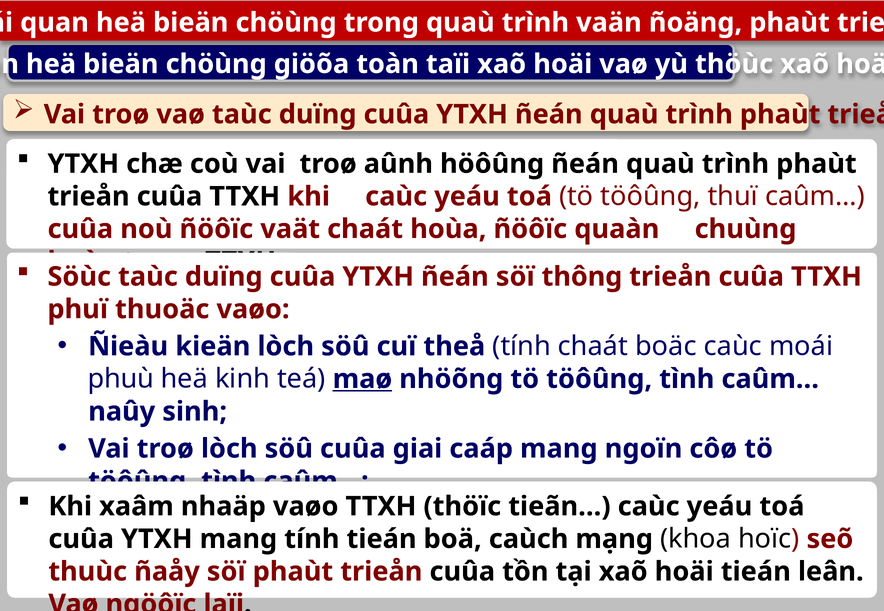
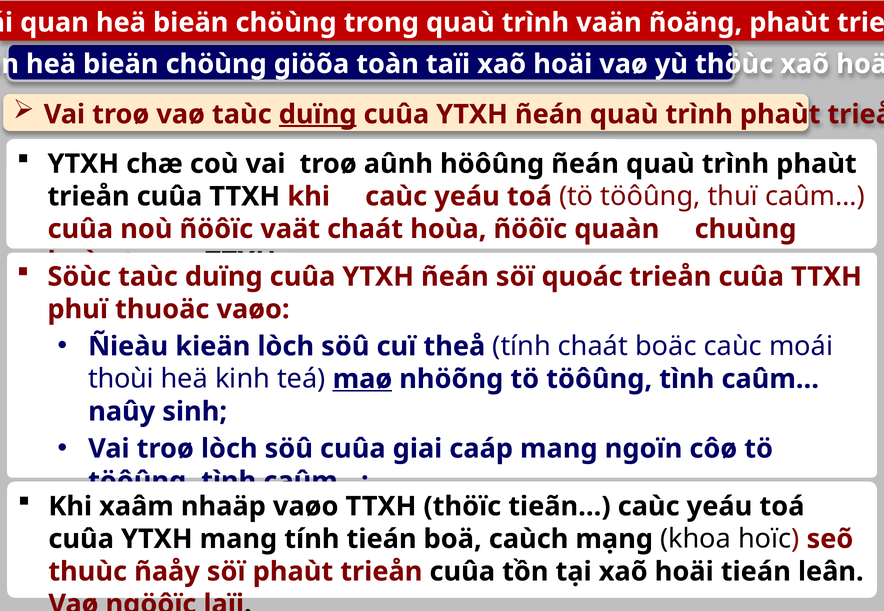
duïng underline: none -> present (318, 114)
thông: thông -> quoác (582, 277)
phuù: phuù -> thoùi (121, 379)
